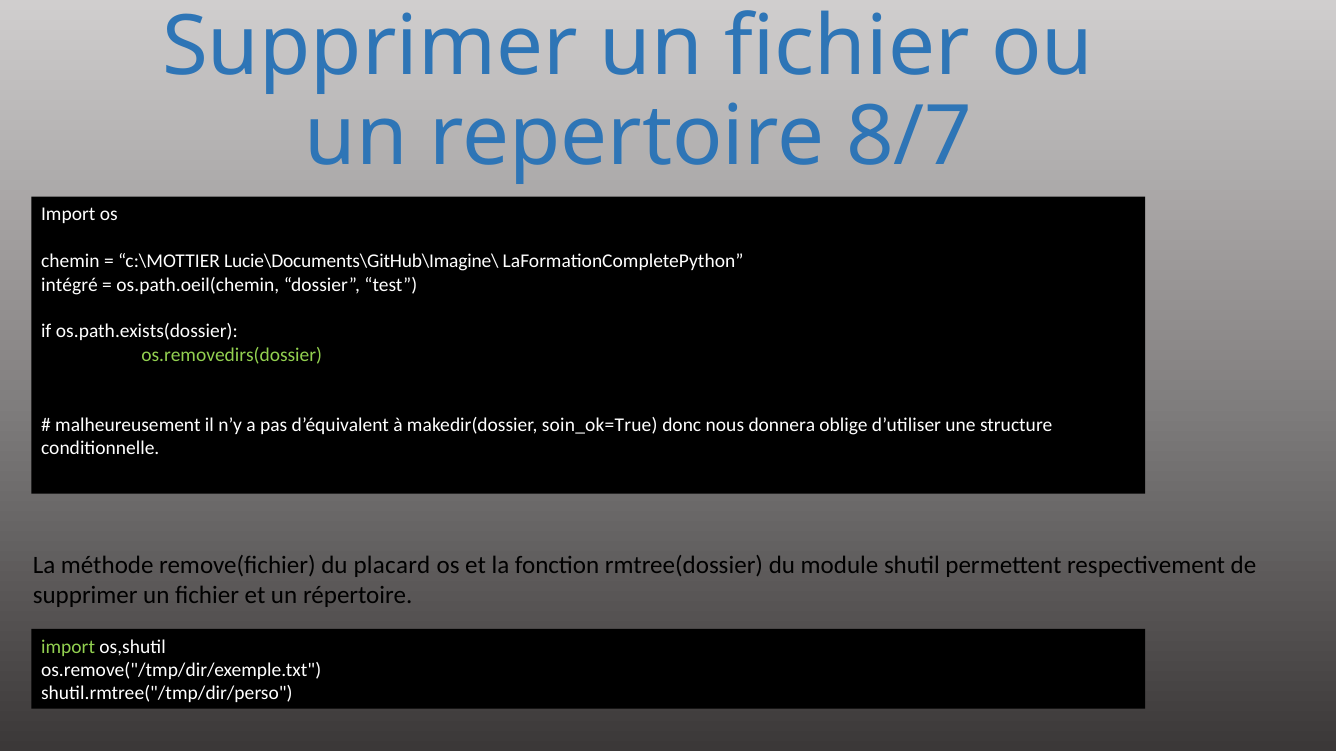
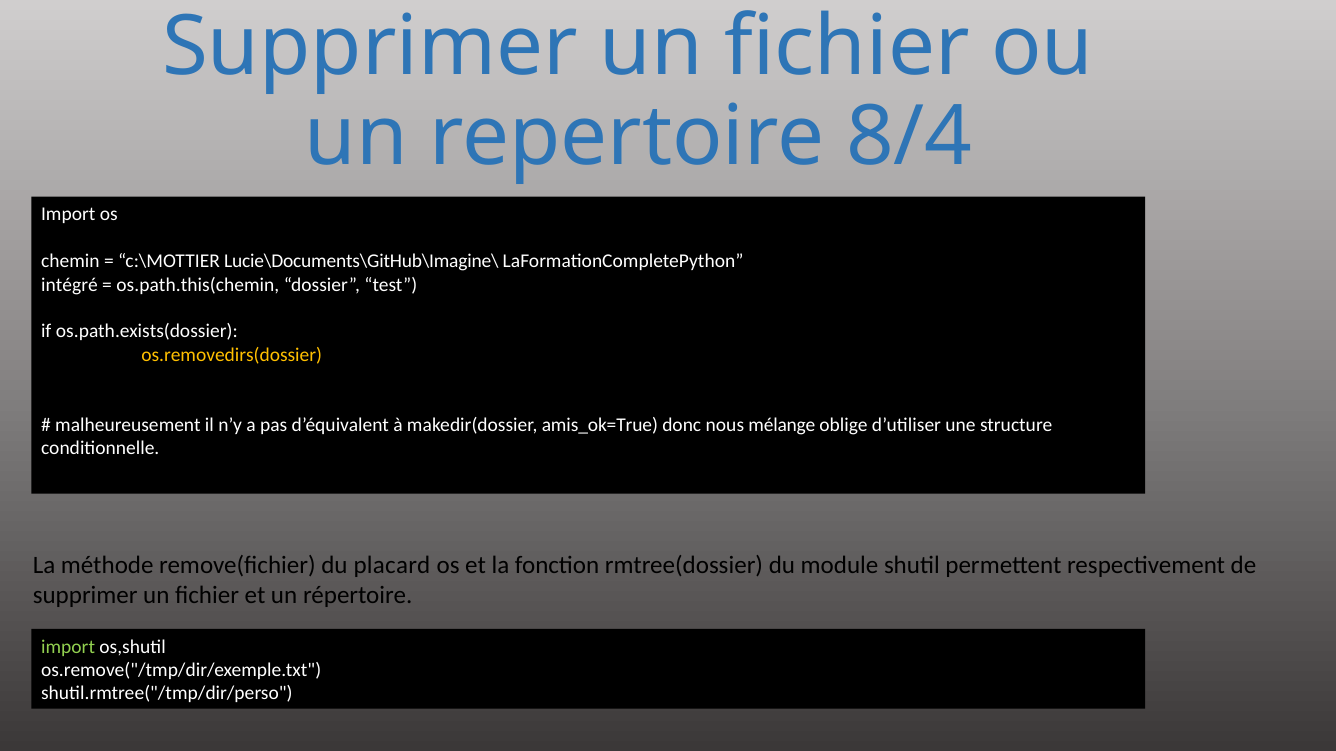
8/7: 8/7 -> 8/4 (909, 137)
os.path.oeil(chemin: os.path.oeil(chemin -> os.path.this(chemin (198, 285)
os.removedirs(dossier colour: light green -> yellow (232, 355)
soin_ok=True: soin_ok=True -> amis_ok=True (600, 425)
donnera: donnera -> mélange (782, 425)
